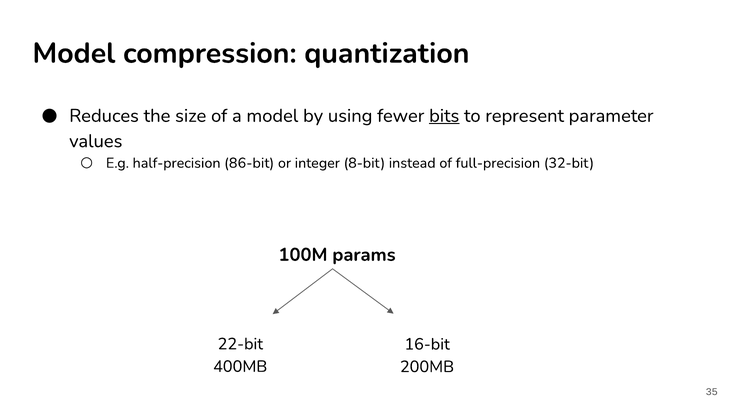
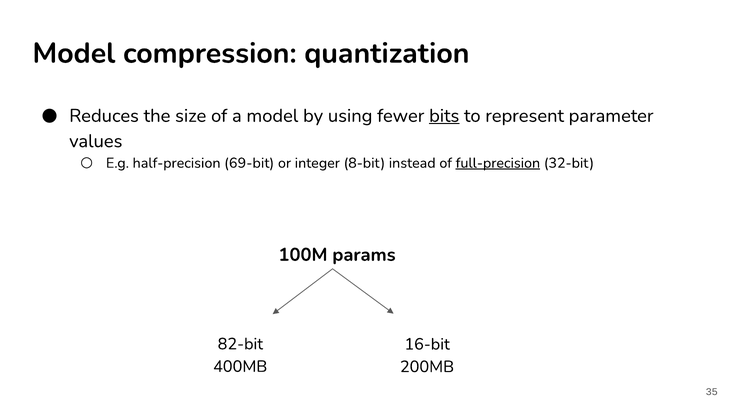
86-bit: 86-bit -> 69-bit (249, 163)
full-precision underline: none -> present (498, 163)
22-bit: 22-bit -> 82-bit (240, 343)
